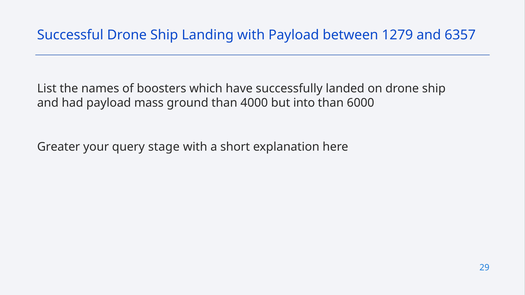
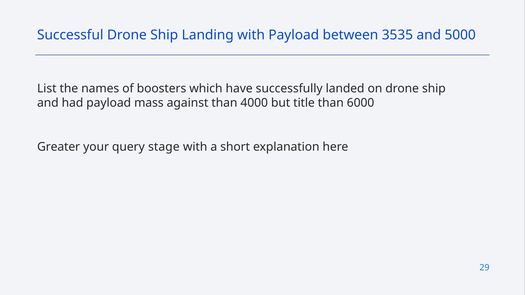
1279: 1279 -> 3535 (397, 35)
6357: 6357 -> 5000 (460, 35)
ground: ground -> against (188, 103)
into: into -> title (304, 103)
